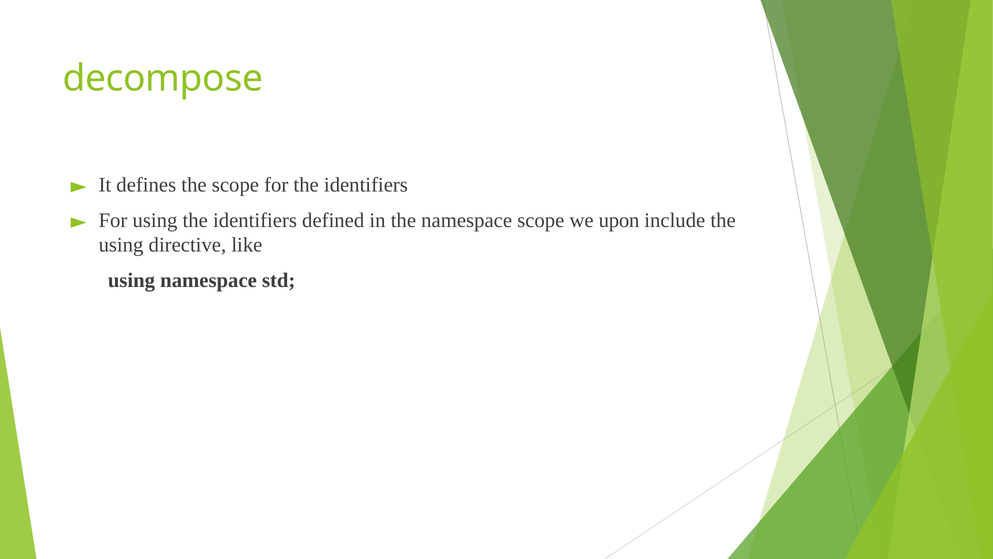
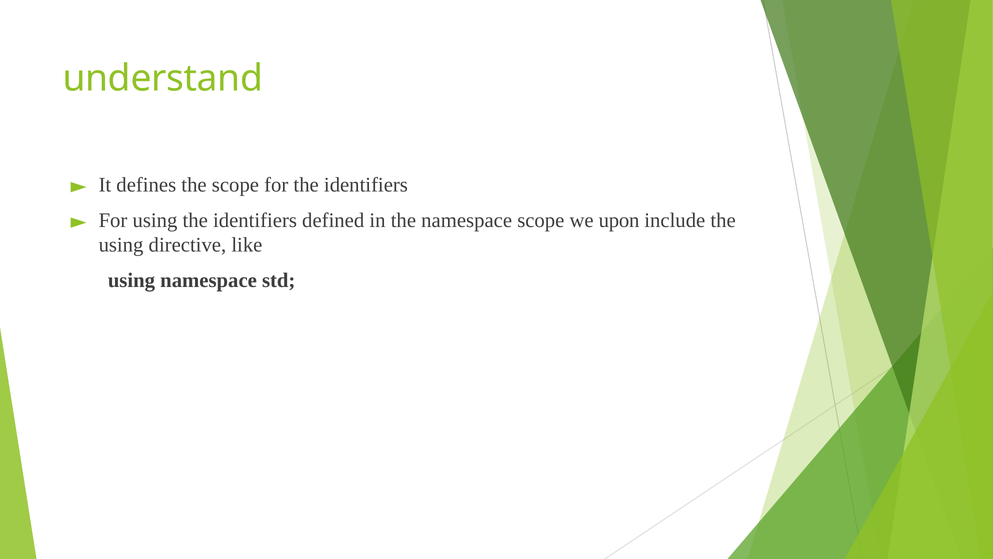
decompose: decompose -> understand (163, 78)
